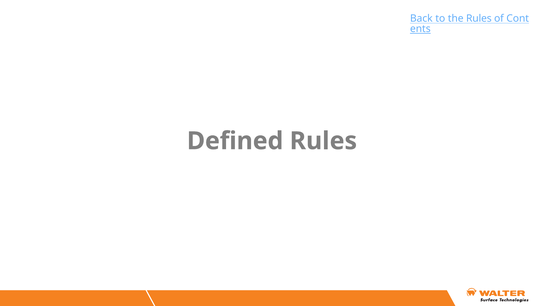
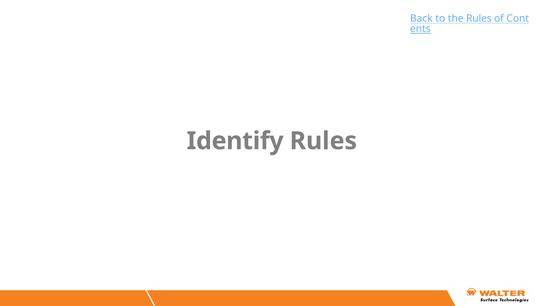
Defined: Defined -> Identify (235, 141)
